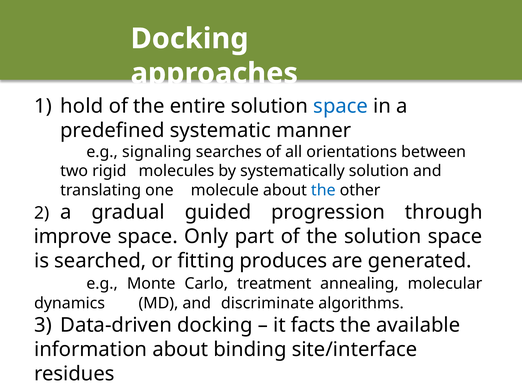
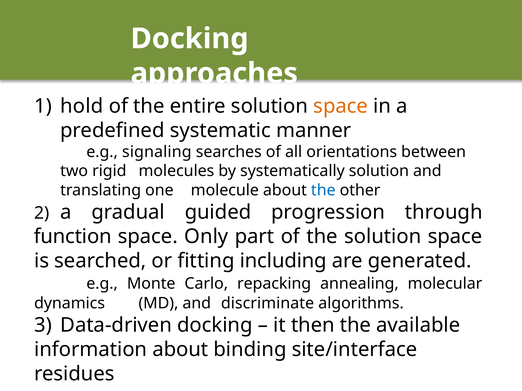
space colour: blue -> orange (341, 106)
improve: improve -> function (73, 237)
produces: produces -> including (283, 261)
treatment: treatment -> repacking (274, 284)
facts: facts -> then (313, 326)
